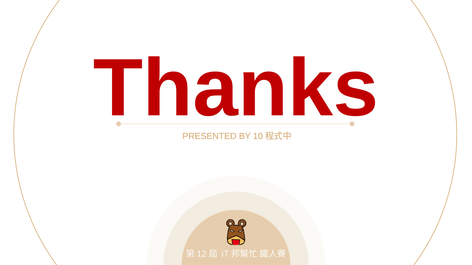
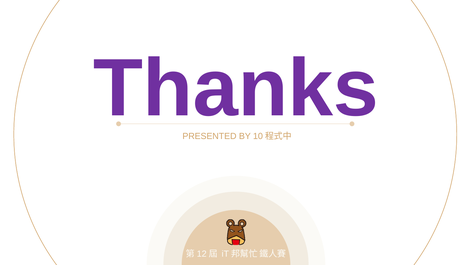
Thanks colour: red -> purple (236, 89)
